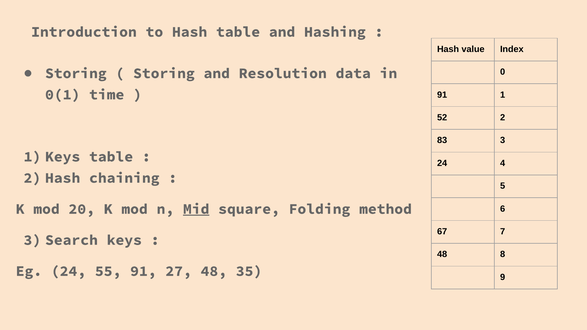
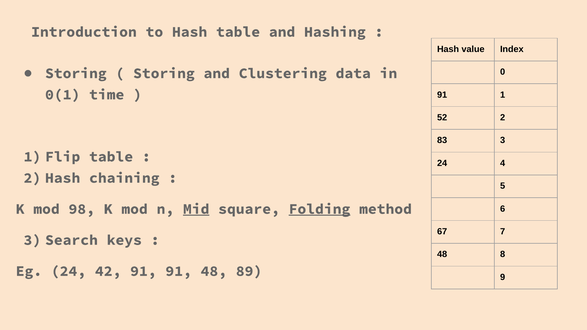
Resolution: Resolution -> Clustering (283, 73)
1 Keys: Keys -> Flip (63, 157)
20: 20 -> 98 (82, 209)
Folding underline: none -> present (319, 209)
55: 55 -> 42 (108, 271)
91 27: 27 -> 91 (179, 271)
35: 35 -> 89 (249, 271)
